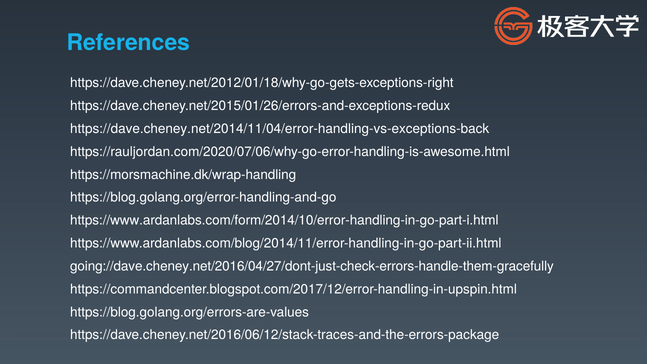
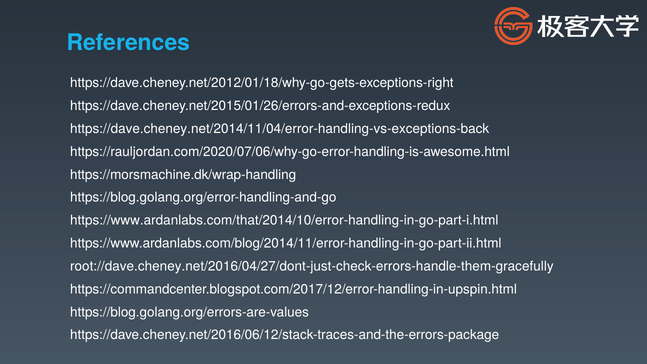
https://www.ardanlabs.com/form/2014/10/error-handling-in-go-part-i.html: https://www.ardanlabs.com/form/2014/10/error-handling-in-go-part-i.html -> https://www.ardanlabs.com/that/2014/10/error-handling-in-go-part-i.html (284, 220)
going://dave.cheney.net/2016/04/27/dont-just-check-errors-handle-them-gracefully: going://dave.cheney.net/2016/04/27/dont-just-check-errors-handle-them-gracefully -> root://dave.cheney.net/2016/04/27/dont-just-check-errors-handle-them-gracefully (312, 266)
